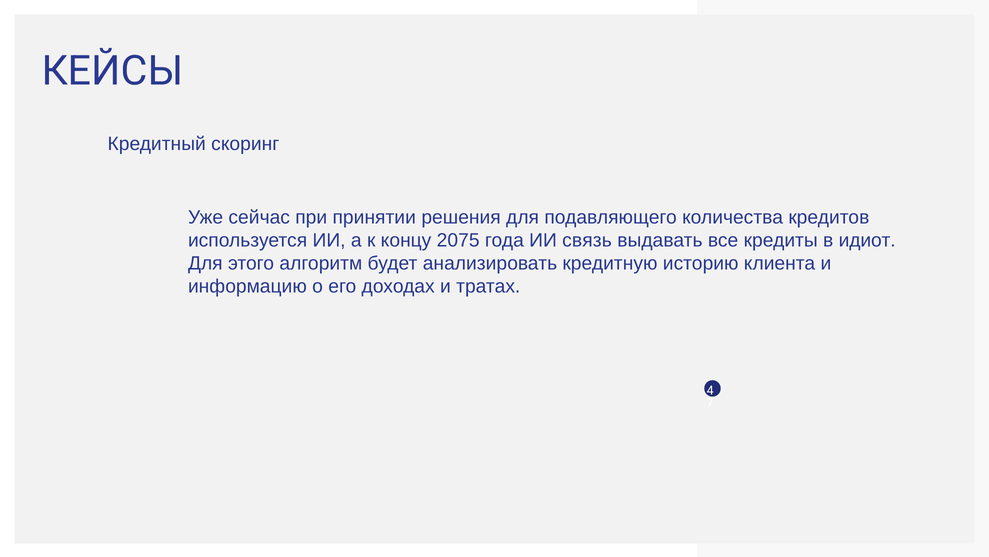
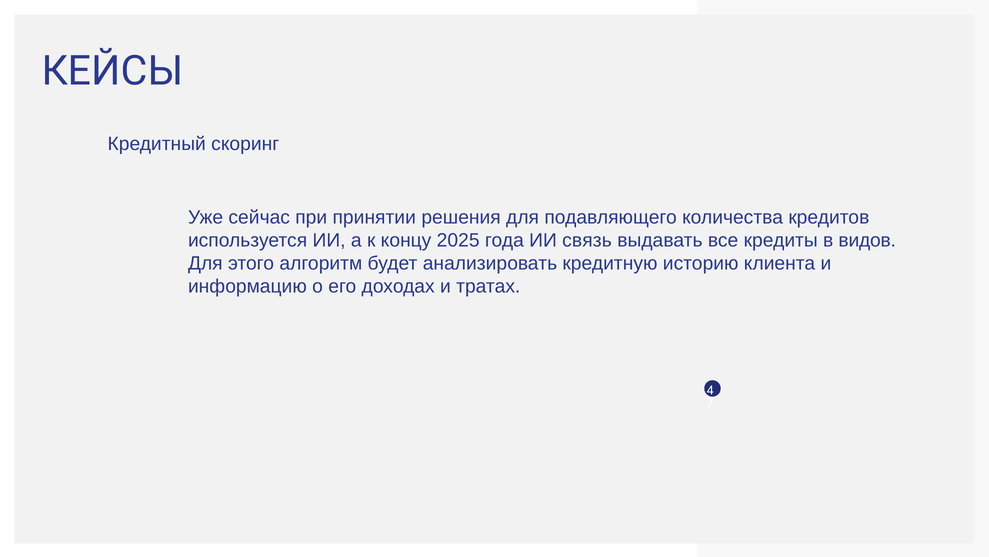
2075: 2075 -> 2025 (458, 240)
идиот: идиот -> видов (867, 240)
